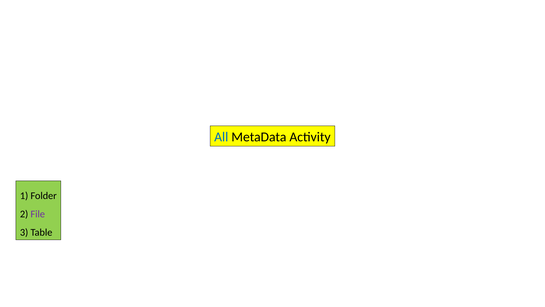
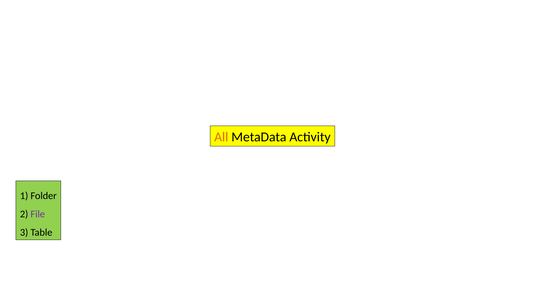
All colour: blue -> orange (221, 137)
